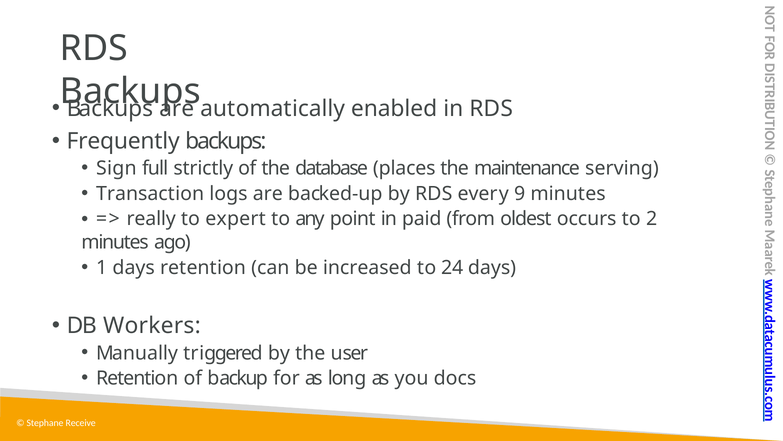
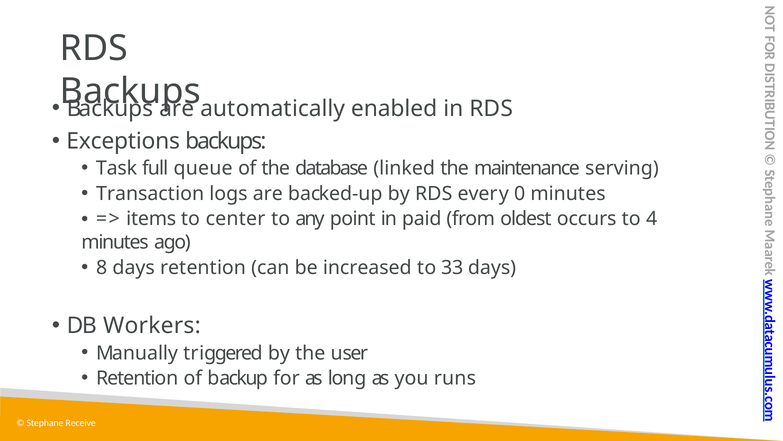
Frequently: Frequently -> Exceptions (123, 141)
Sign: Sign -> Task (117, 168)
strictly: strictly -> queue (203, 168)
places: places -> linked (404, 168)
9: 9 -> 0 (520, 193)
really: really -> items (151, 219)
expert: expert -> center (236, 219)
2: 2 -> 4 (652, 219)
1: 1 -> 8 (102, 268)
24: 24 -> 33 (452, 268)
docs: docs -> runs (455, 378)
